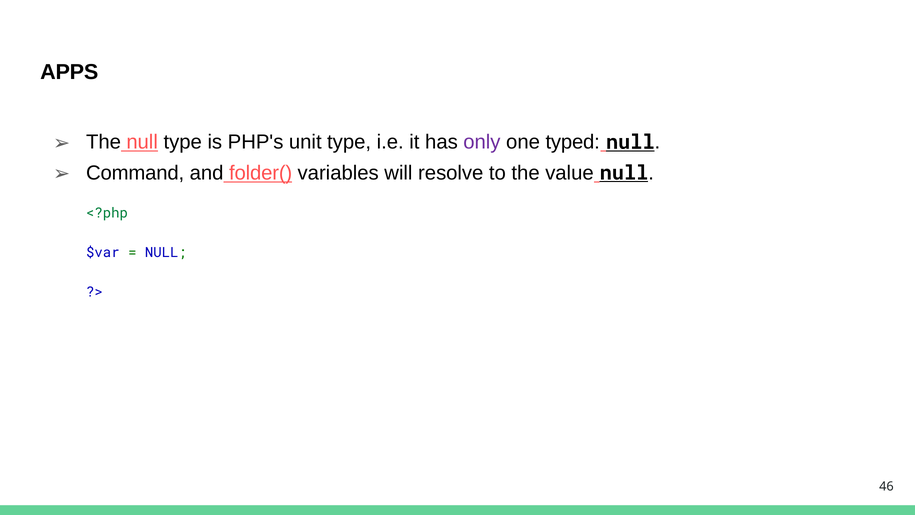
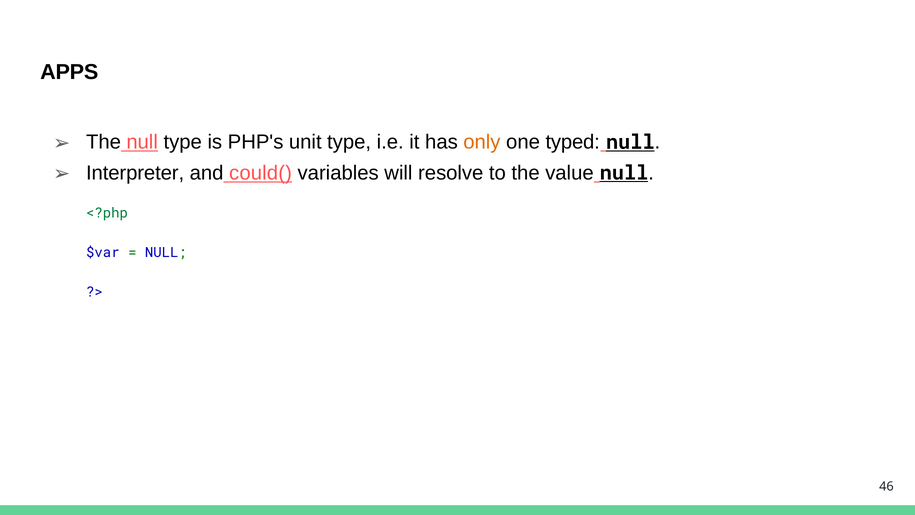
only colour: purple -> orange (482, 142)
Command: Command -> Interpreter (135, 173)
folder(: folder( -> could( (261, 173)
